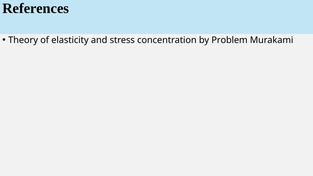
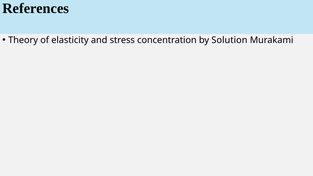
Problem: Problem -> Solution (229, 40)
